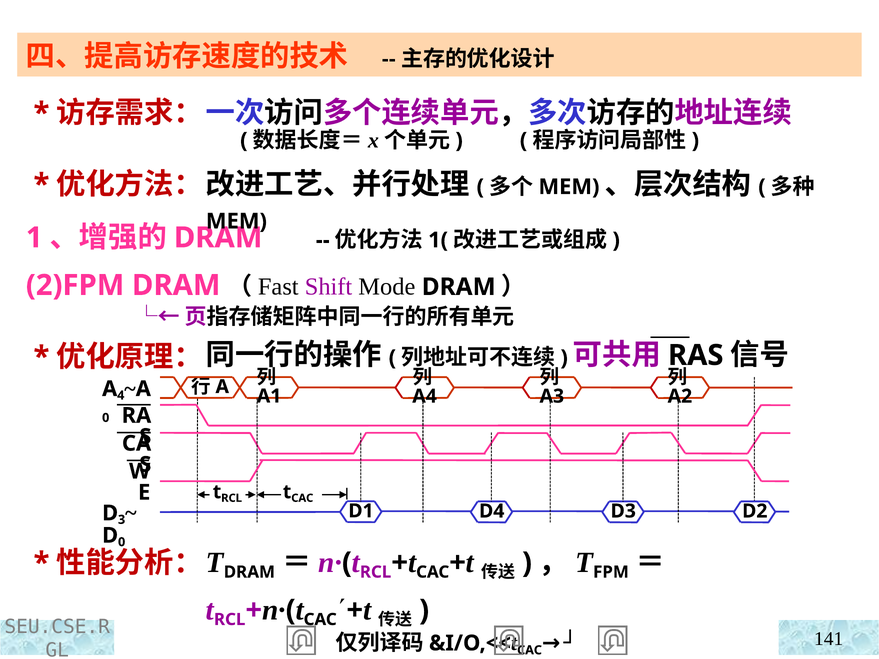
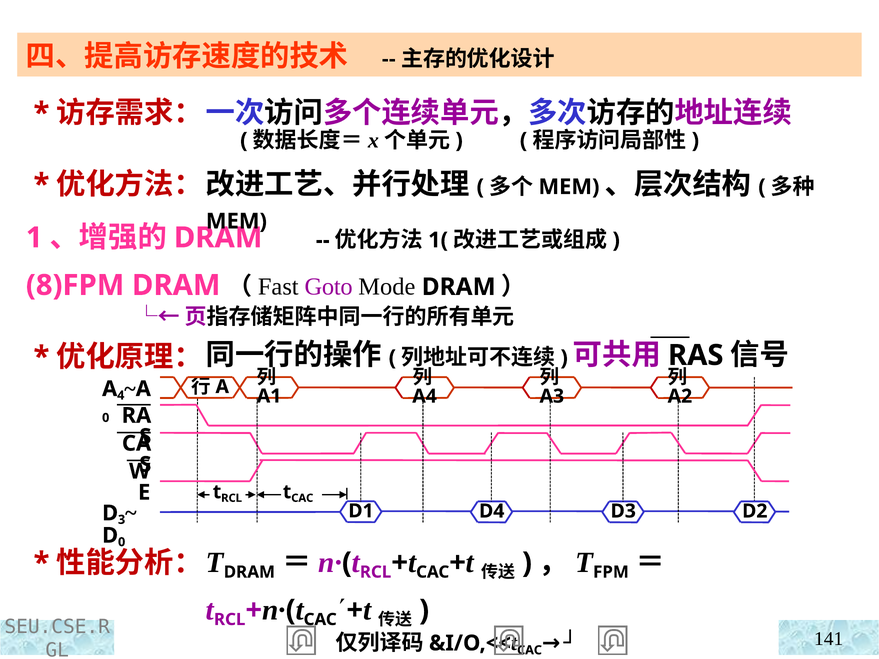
2)FPM: 2)FPM -> 8)FPM (75, 285)
Shift: Shift -> Goto (329, 287)
